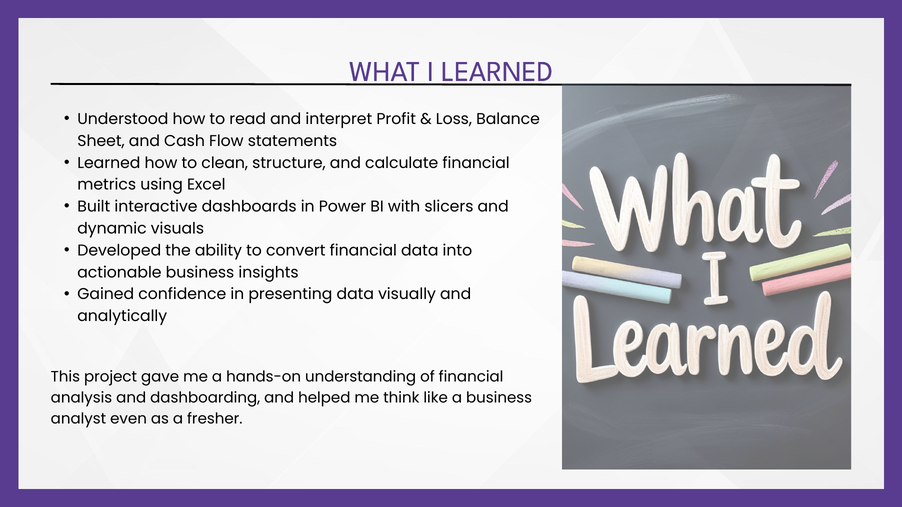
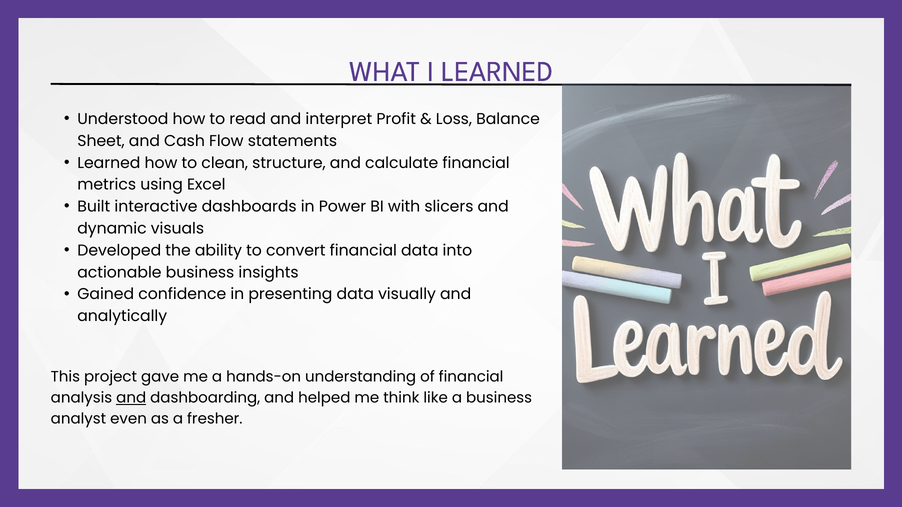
and underline: none -> present (131, 398)
